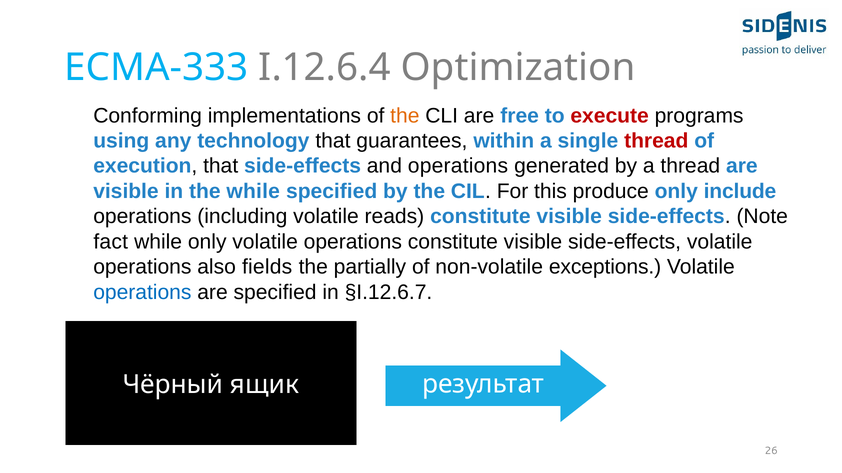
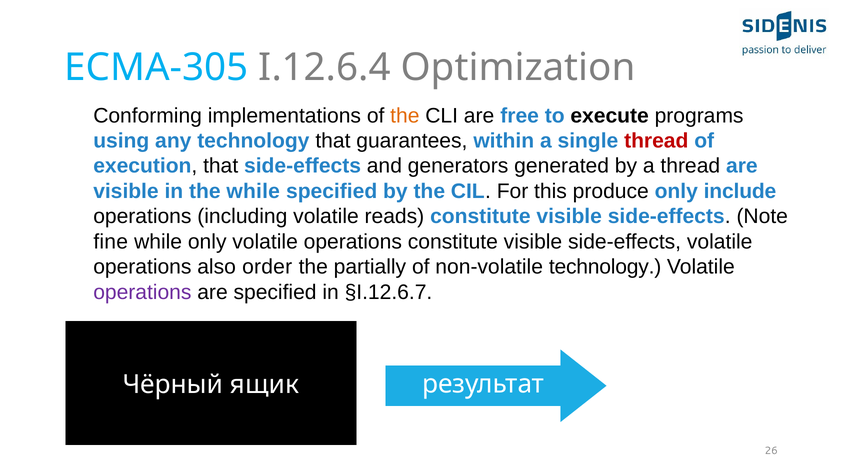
ECMA-333: ECMA-333 -> ECMA-305 (156, 68)
execute colour: red -> black (610, 116)
and operations: operations -> generators (458, 166)
fact: fact -> fine (111, 242)
fields: fields -> order (267, 267)
non-volatile exceptions: exceptions -> technology (605, 267)
operations colour: blue -> purple (142, 293)
